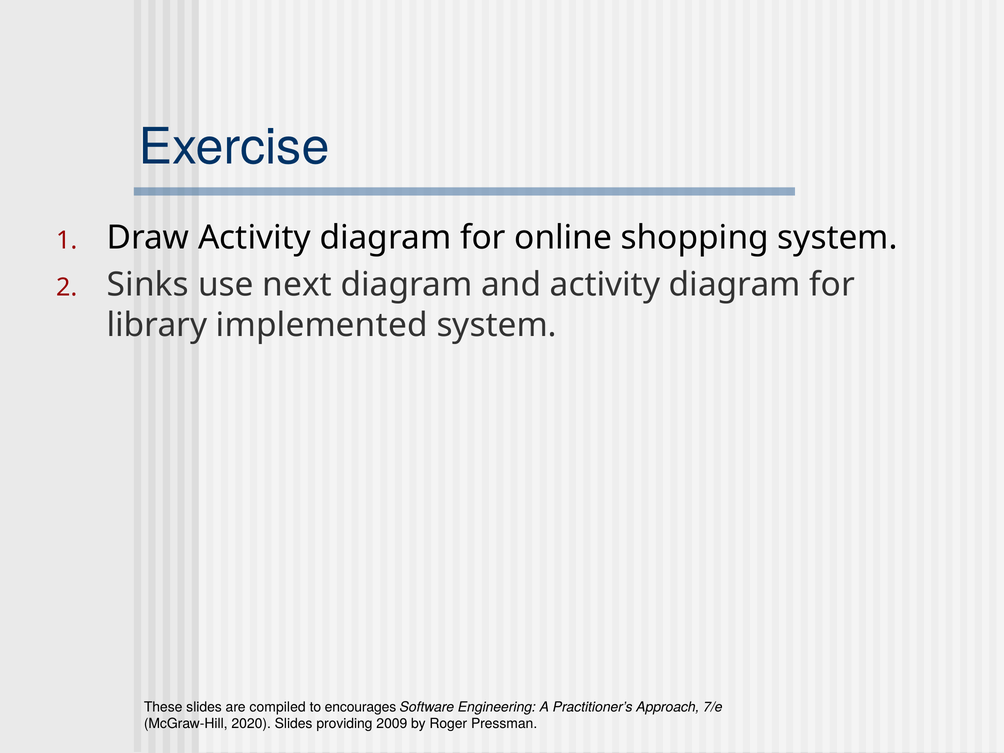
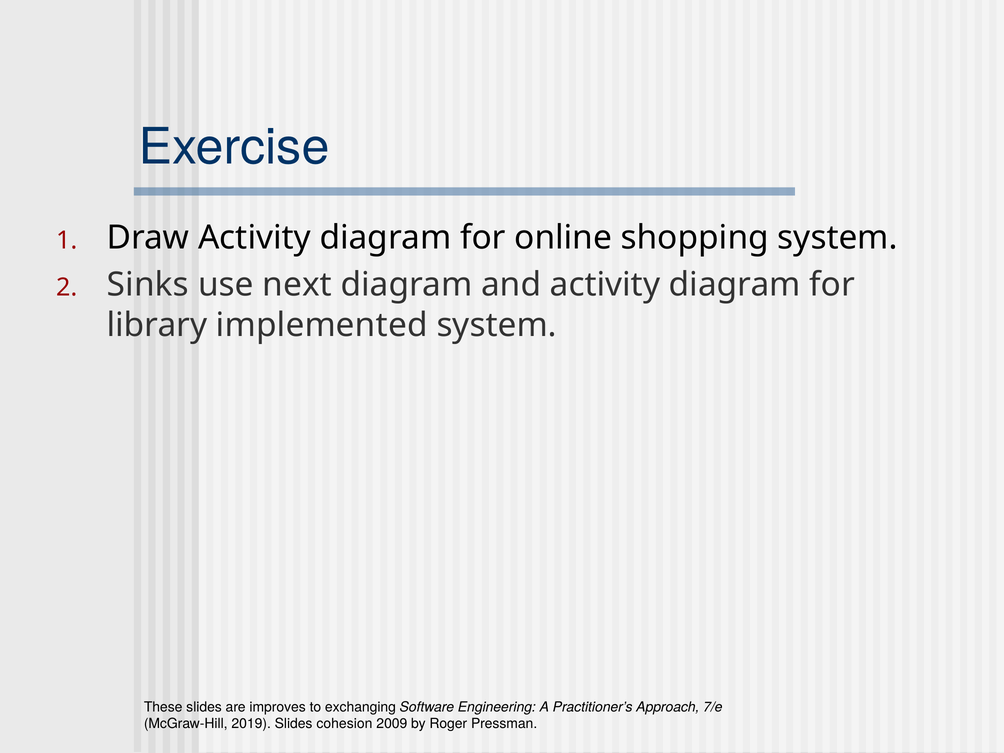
compiled: compiled -> improves (278, 707)
encourages: encourages -> exchanging (360, 707)
2020: 2020 -> 2019 (251, 724)
providing: providing -> cohesion (344, 724)
